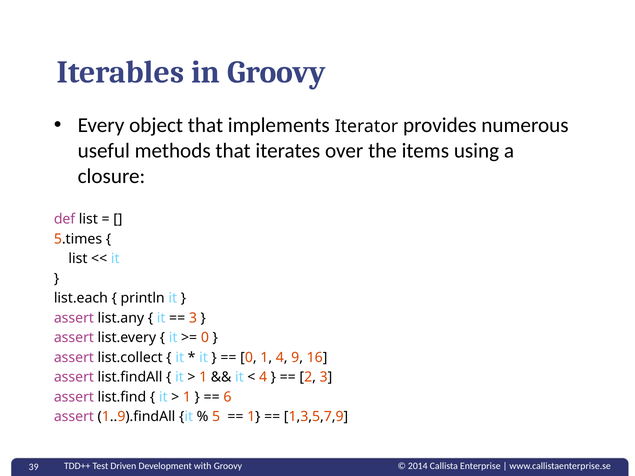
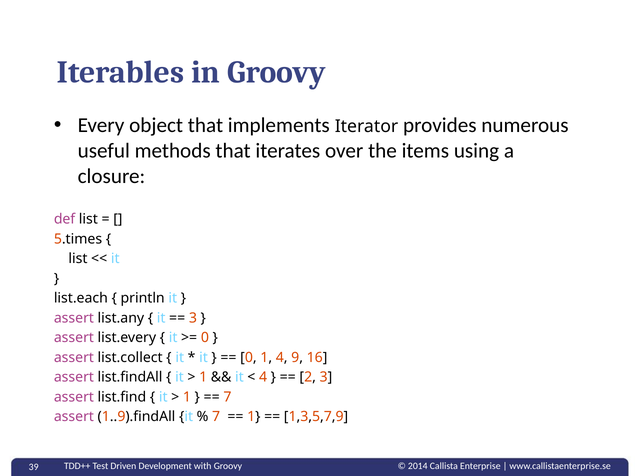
6: 6 -> 7 (227, 397)
5: 5 -> 7 (216, 417)
